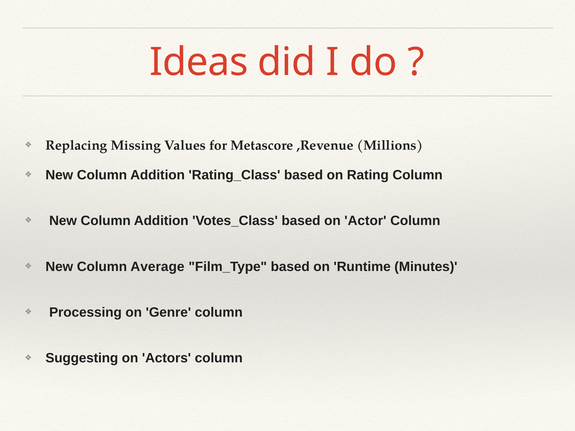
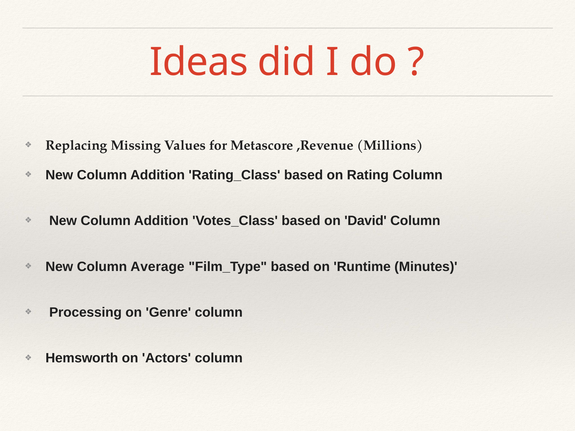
Actor: Actor -> David (366, 221)
Suggesting: Suggesting -> Hemsworth (82, 358)
